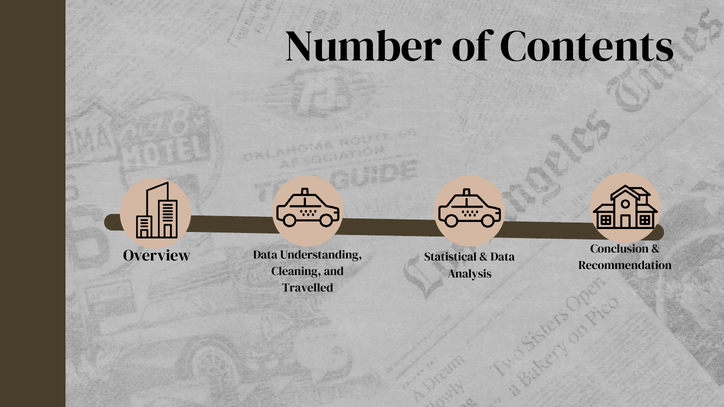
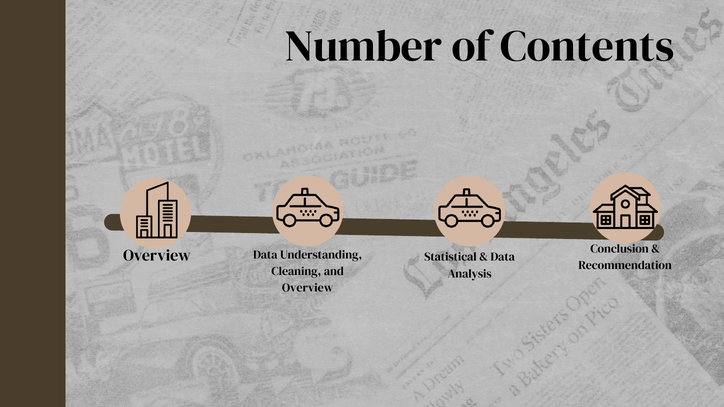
Travelled: Travelled -> Overview (308, 288)
